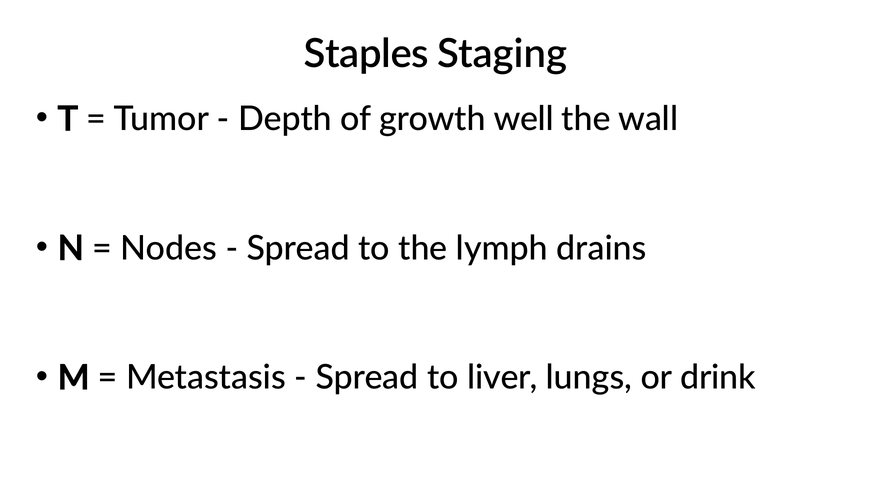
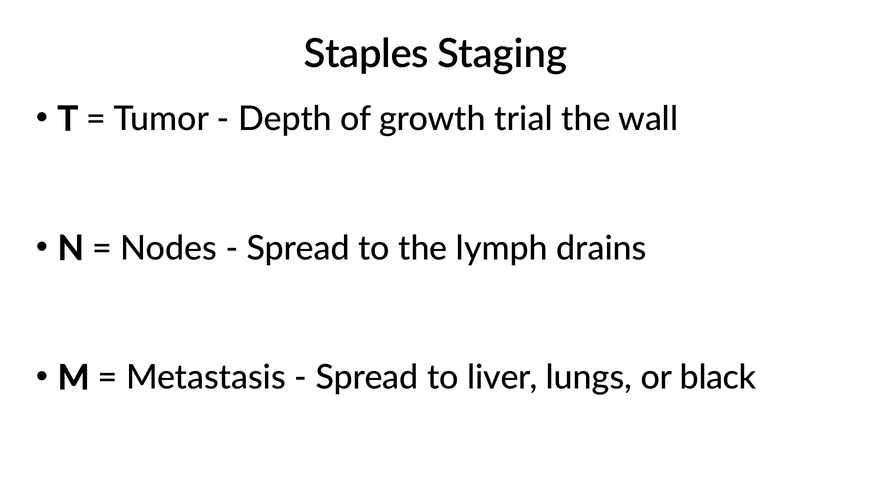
well: well -> trial (524, 119)
drink: drink -> black (718, 377)
